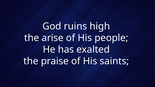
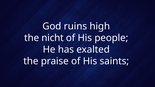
arise: arise -> nicht (53, 38)
